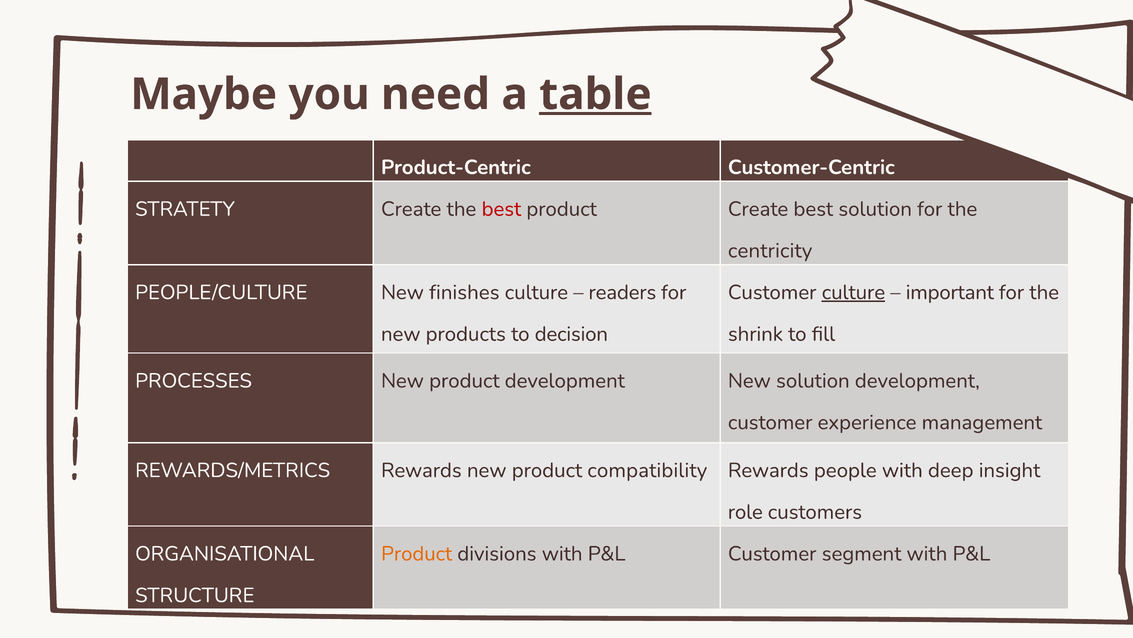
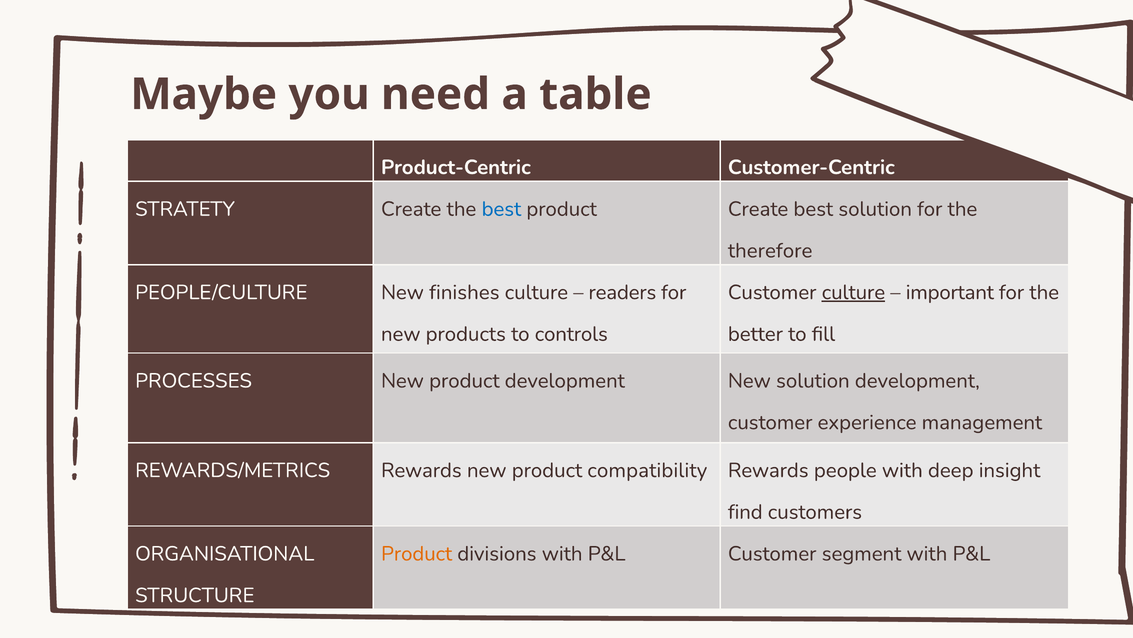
table underline: present -> none (595, 94)
best colour: red -> blue (501, 209)
centricity: centricity -> therefore (770, 250)
decision: decision -> controls (571, 334)
shrink: shrink -> better (755, 334)
role: role -> find (745, 511)
